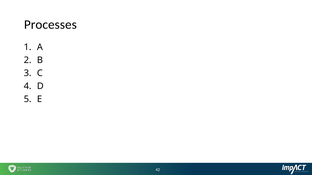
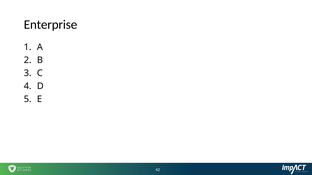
Processes: Processes -> Enterprise (51, 25)
